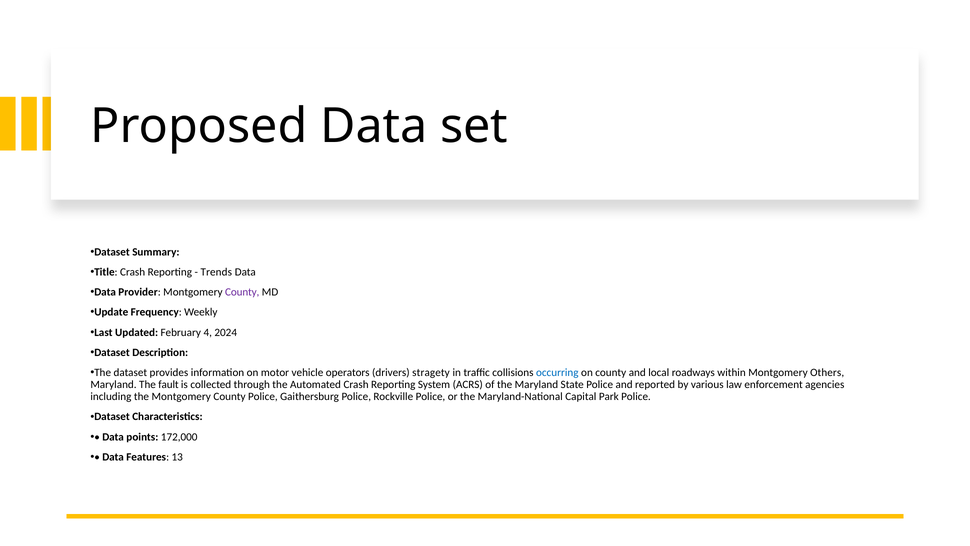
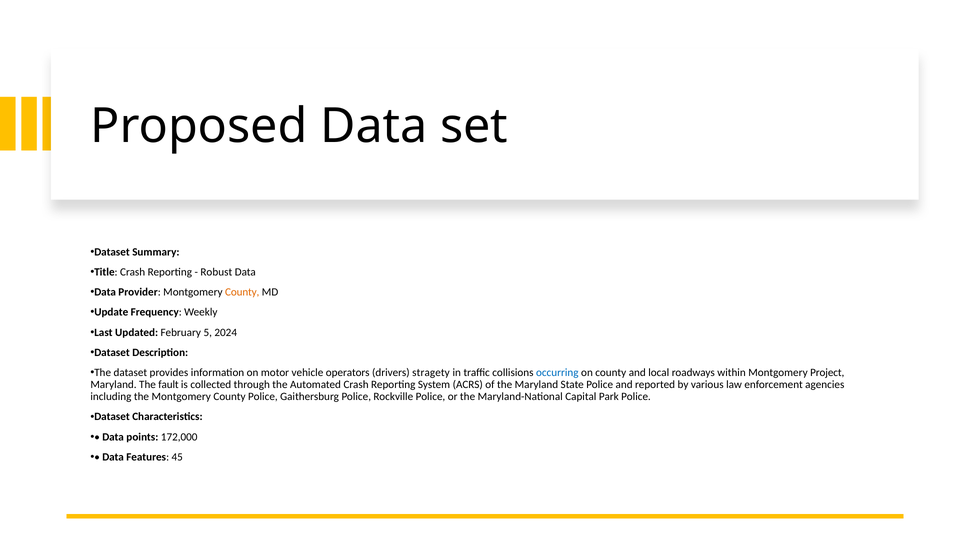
Trends: Trends -> Robust (216, 272)
County colour: purple -> orange (242, 292)
4: 4 -> 5 (208, 332)
Others: Others -> Project (827, 372)
13: 13 -> 45 (177, 457)
